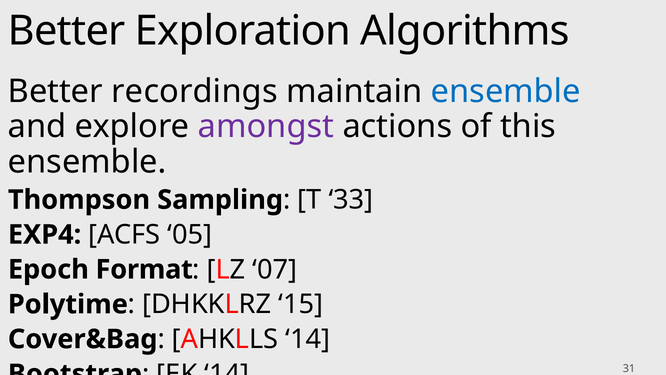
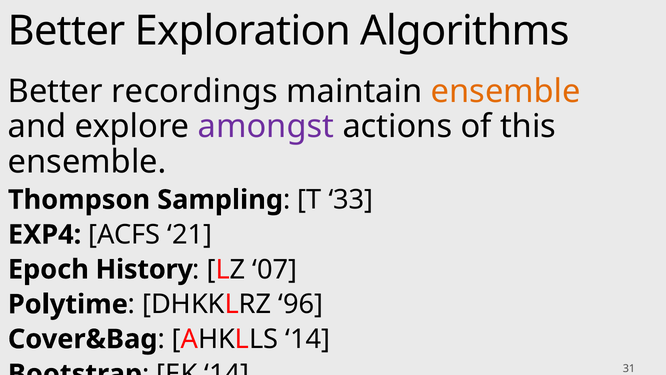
ensemble colour: blue -> orange (506, 91)
05: 05 -> 21 (190, 234)
Format: Format -> History (144, 269)
15: 15 -> 96 (301, 304)
